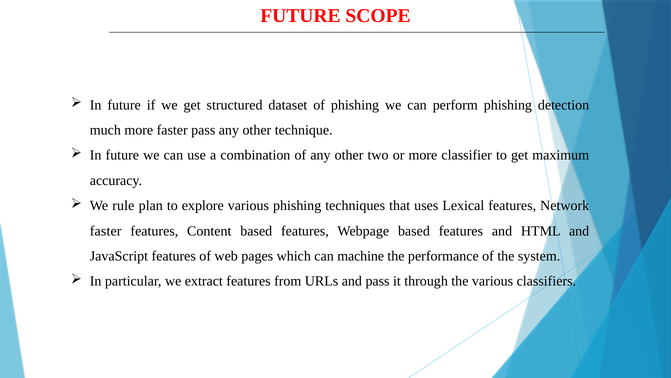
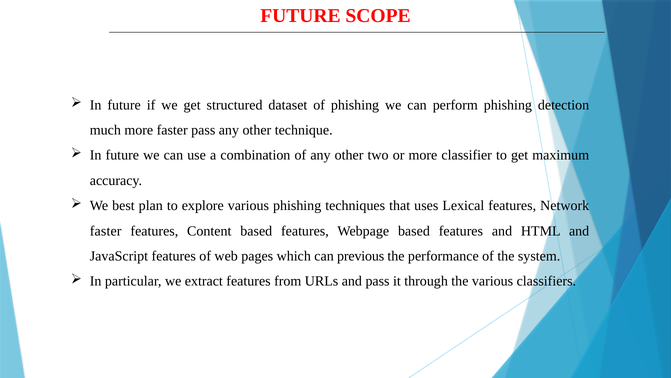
rule: rule -> best (123, 205)
machine: machine -> previous (361, 256)
